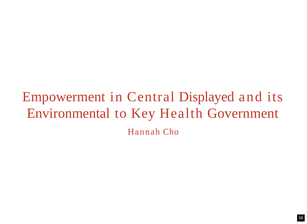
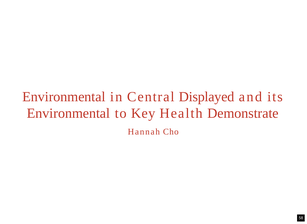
Empowerment: Empowerment -> Environmental (64, 97)
Government: Government -> Demonstrate (243, 113)
